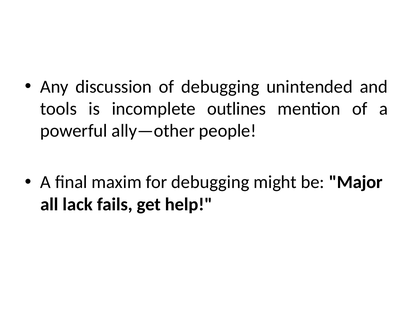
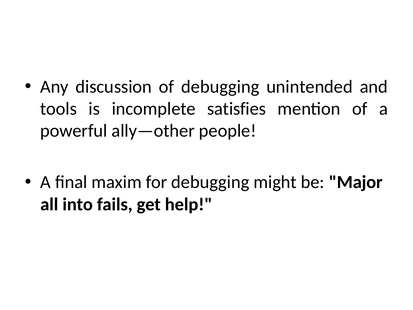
outlines: outlines -> satisfies (237, 109)
lack: lack -> into (78, 204)
